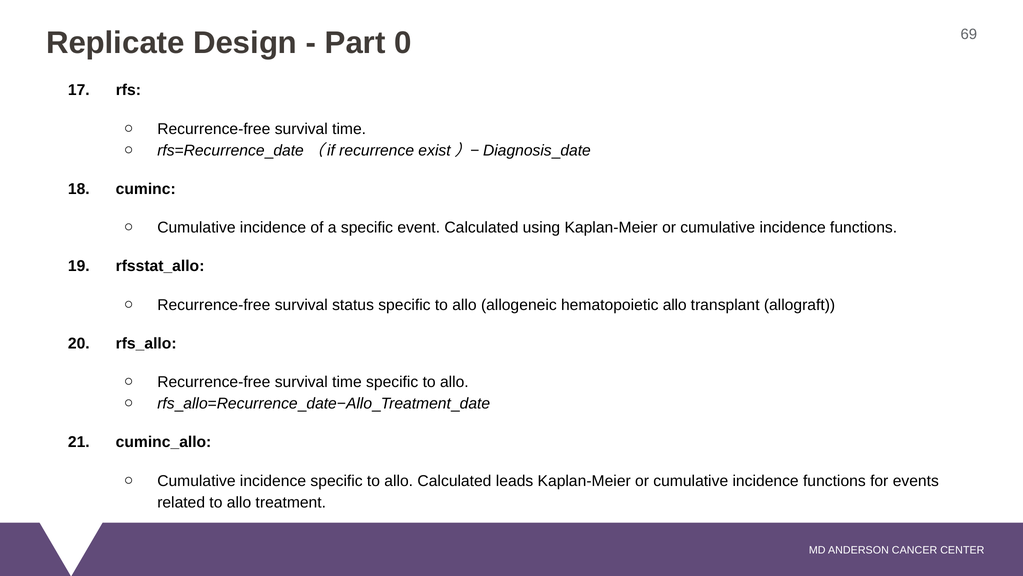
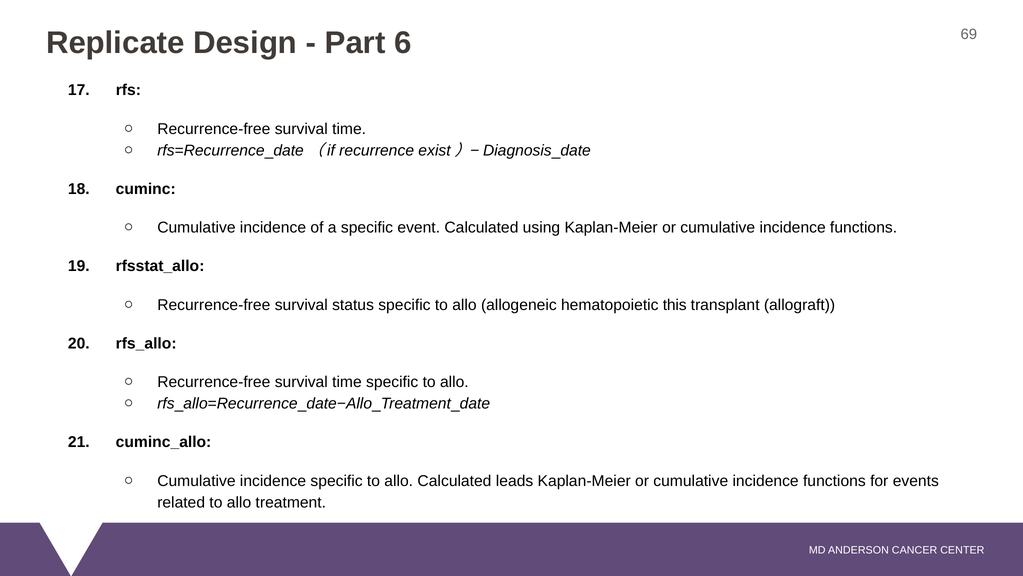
0: 0 -> 6 (403, 43)
hematopoietic allo: allo -> this (675, 305)
